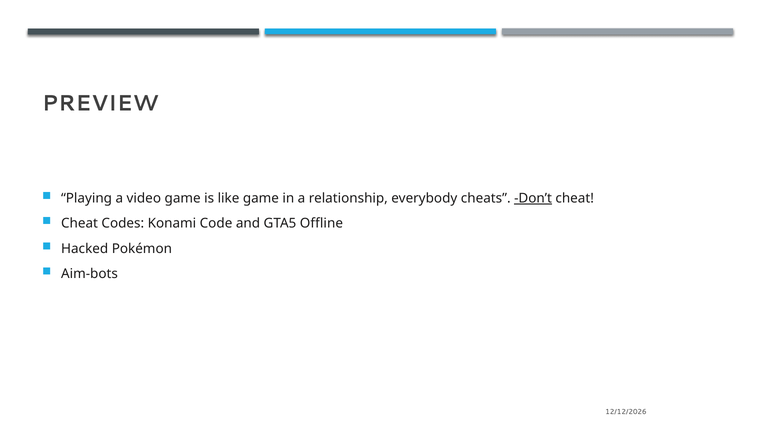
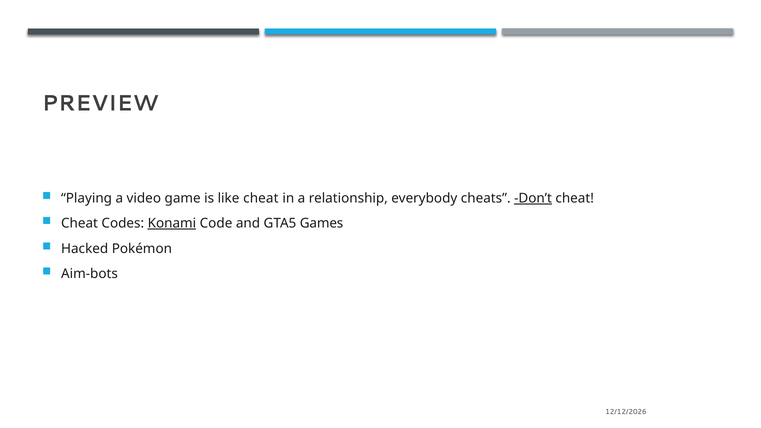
like game: game -> cheat (261, 198)
Konami underline: none -> present (172, 223)
Offline: Offline -> Games (322, 223)
